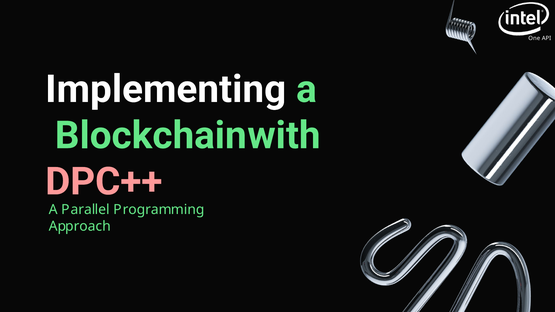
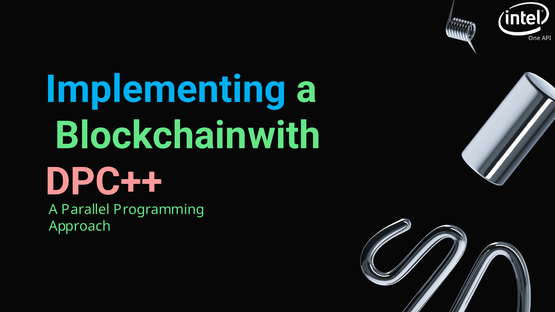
Implementing colour: white -> light blue (166, 89)
